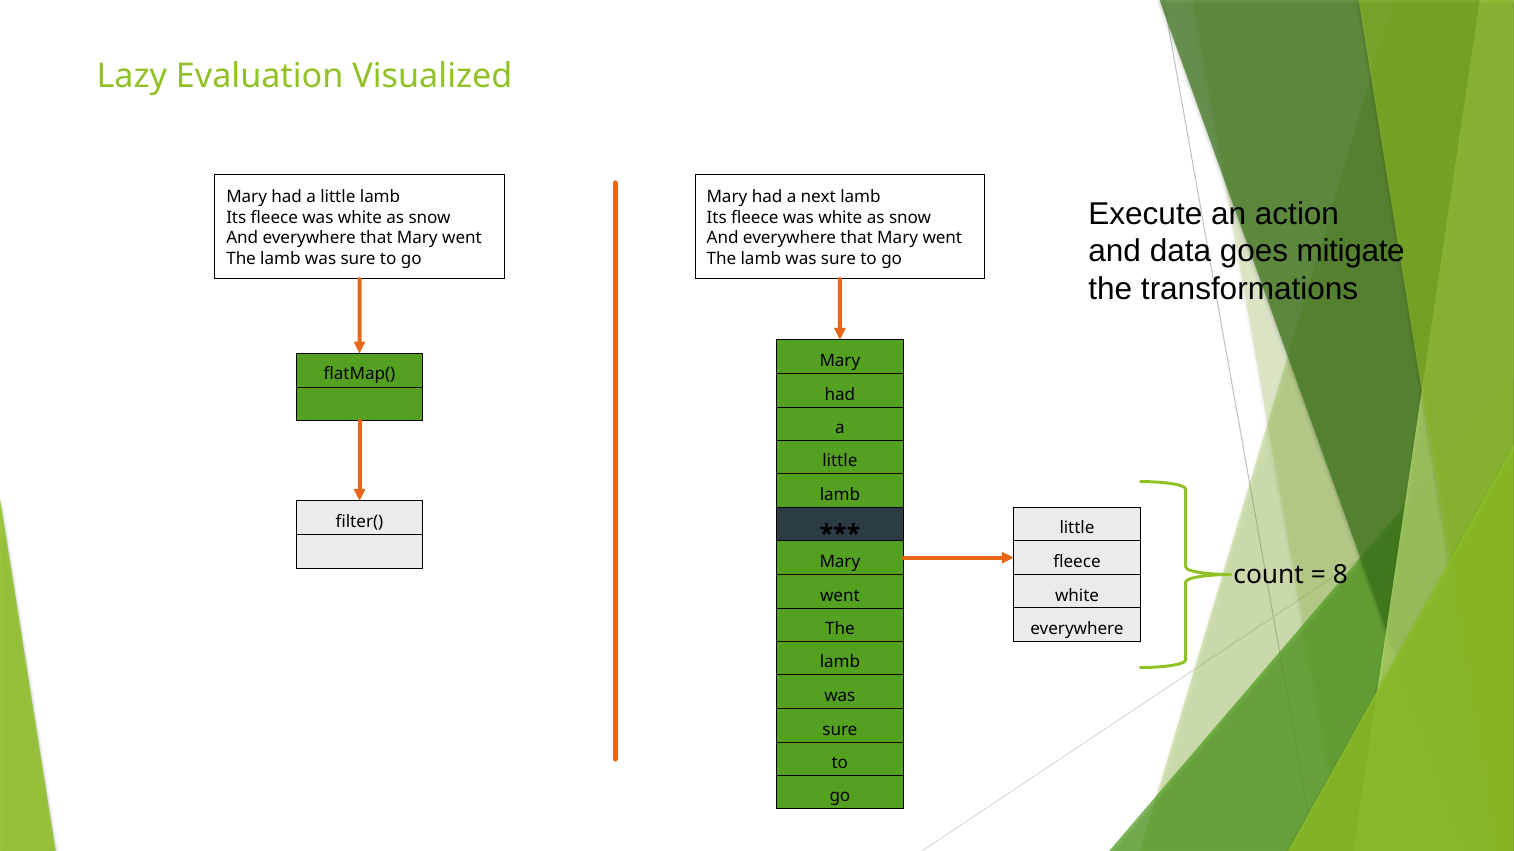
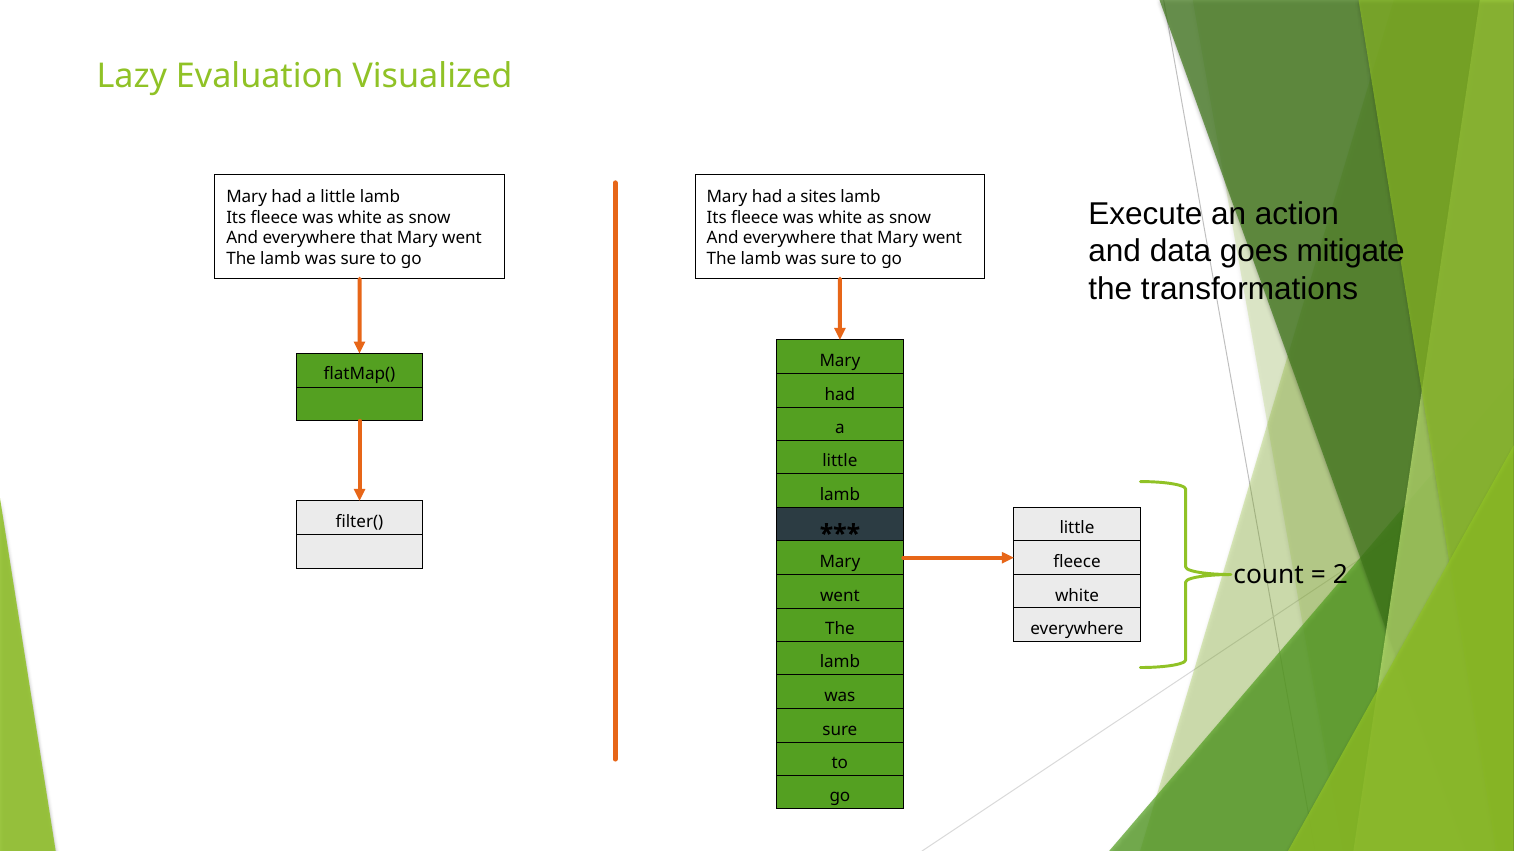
next: next -> sites (818, 197)
8: 8 -> 2 (1340, 575)
